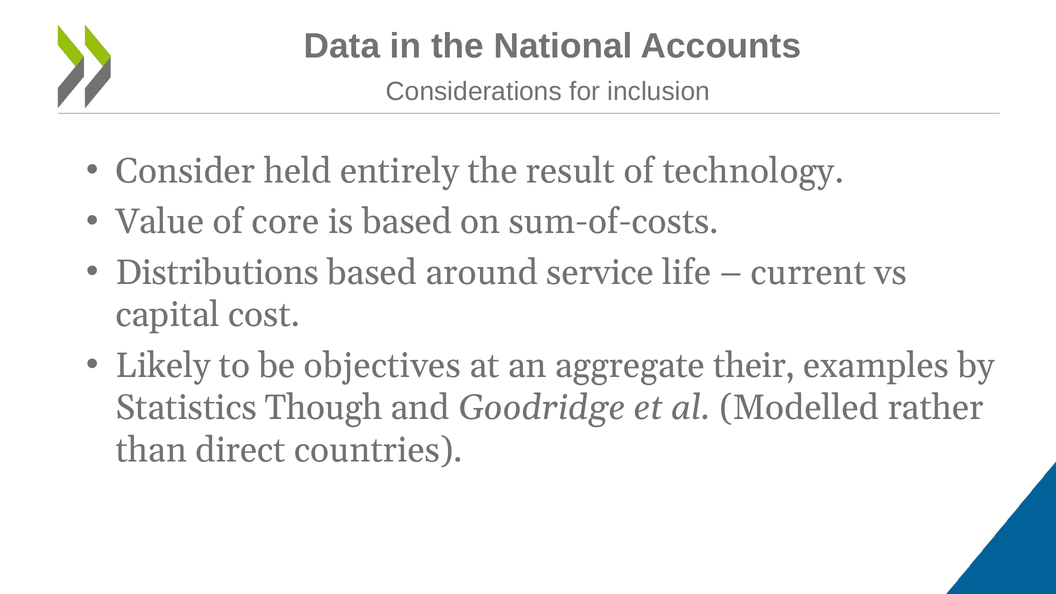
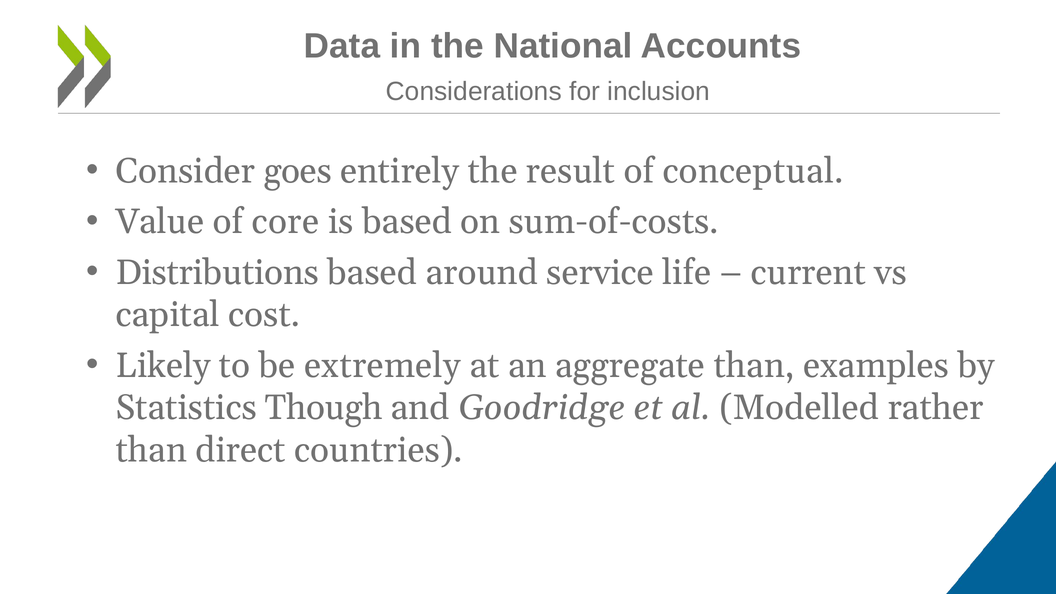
held: held -> goes (298, 171)
technology: technology -> conceptual (753, 171)
objectives: objectives -> extremely (382, 365)
aggregate their: their -> than (754, 365)
